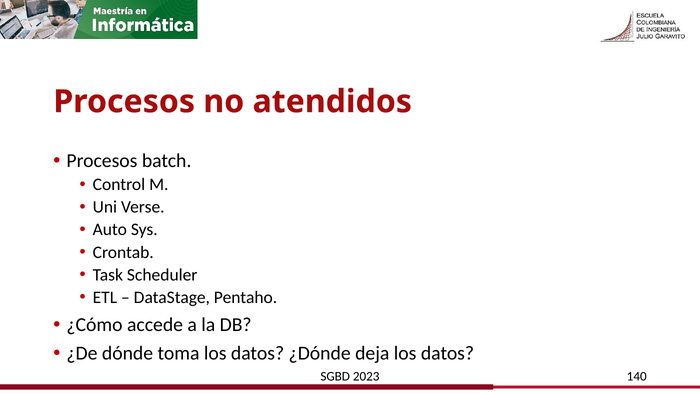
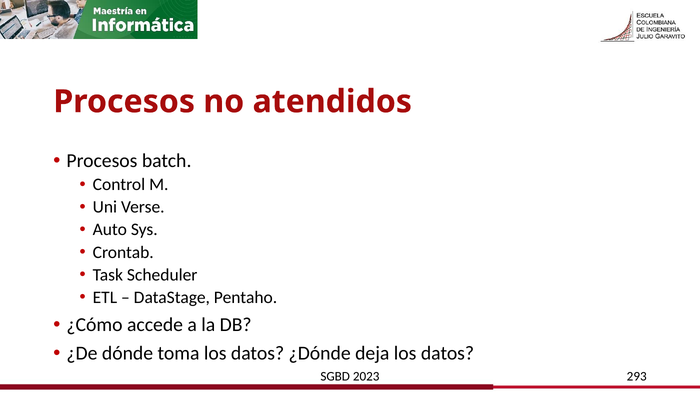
140: 140 -> 293 (637, 376)
